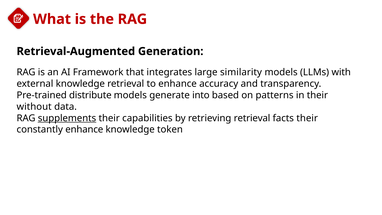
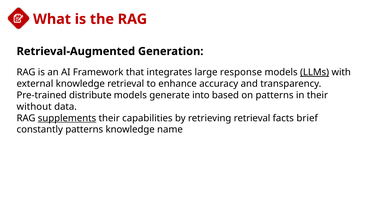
similarity: similarity -> response (241, 72)
LLMs underline: none -> present (315, 72)
facts their: their -> brief (307, 118)
constantly enhance: enhance -> patterns (84, 130)
token: token -> name (170, 130)
